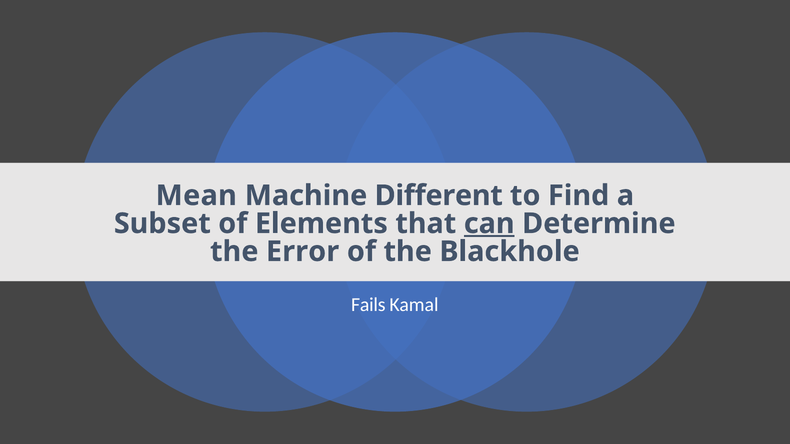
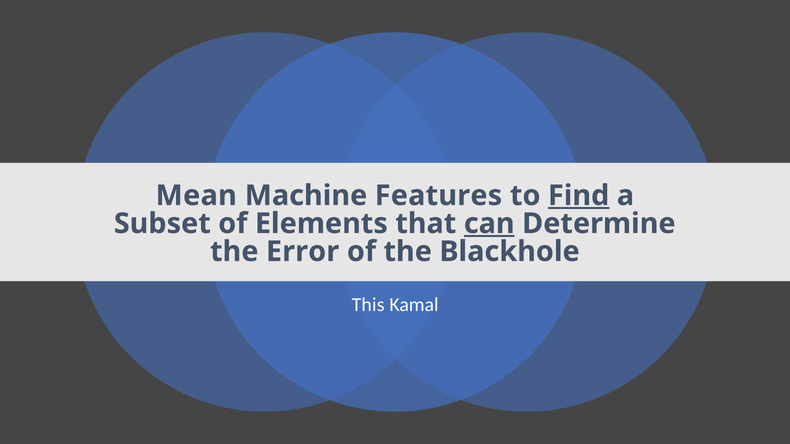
Different: Different -> Features (438, 196)
Find underline: none -> present (579, 196)
Fails: Fails -> This (368, 305)
